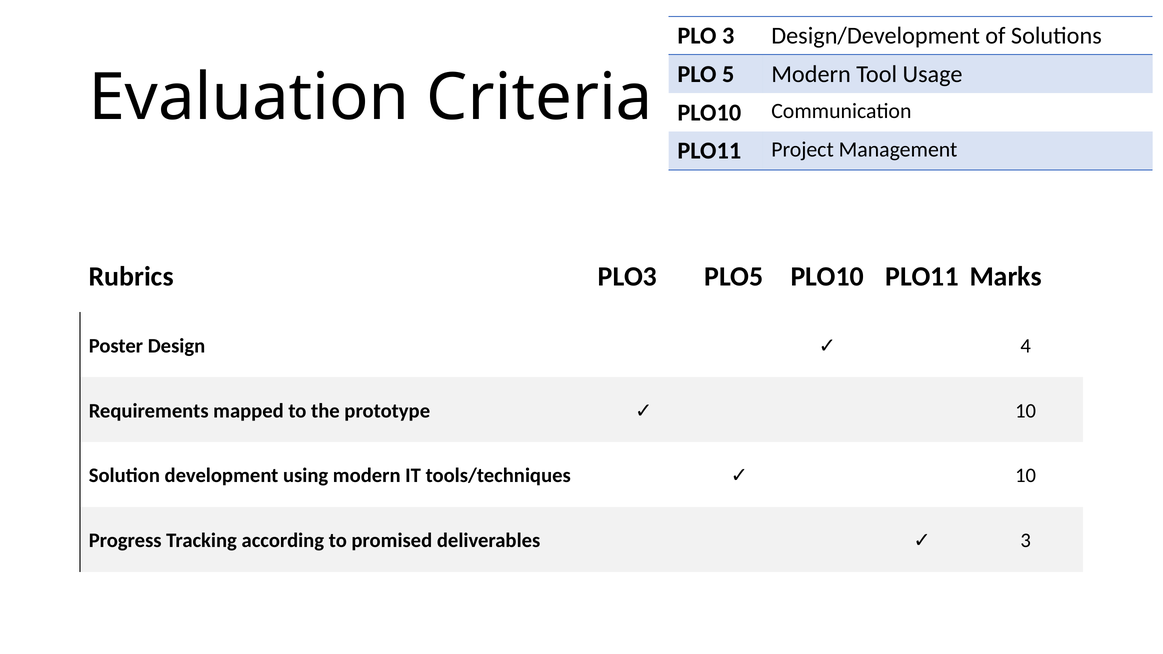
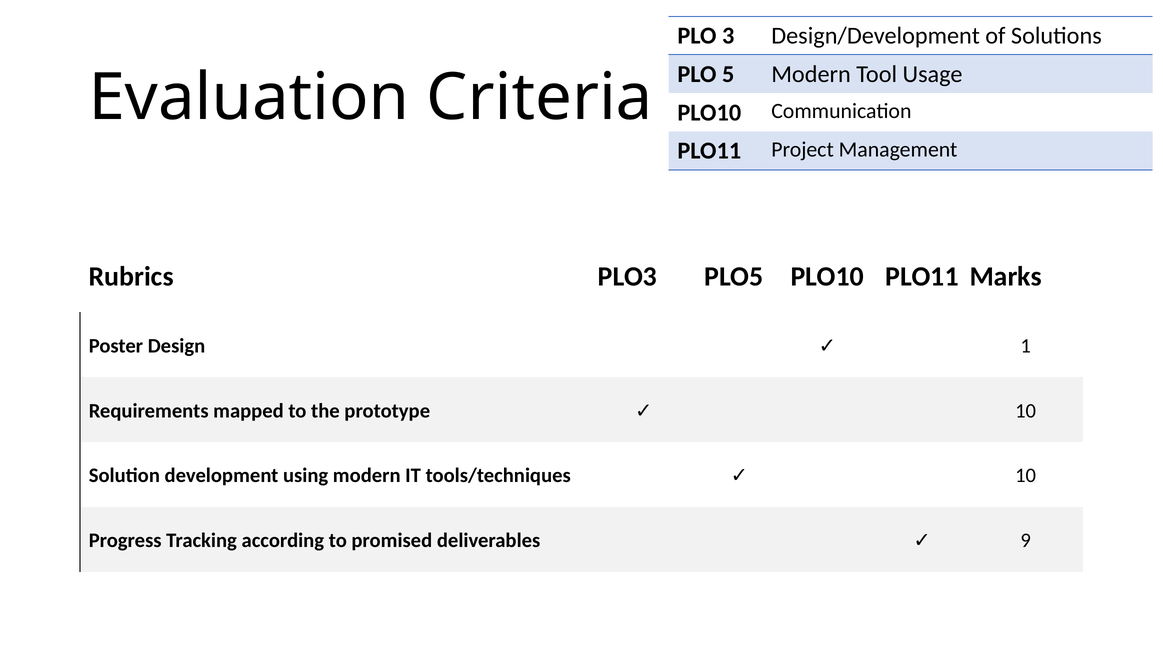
4: 4 -> 1 (1026, 346)
3: 3 -> 9 (1026, 541)
